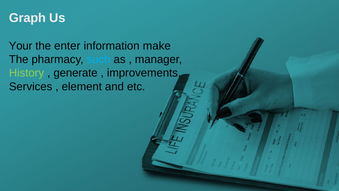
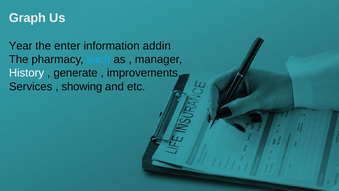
Your: Your -> Year (21, 46)
make: make -> addin (157, 46)
History colour: light green -> white (27, 73)
element: element -> showing (82, 86)
